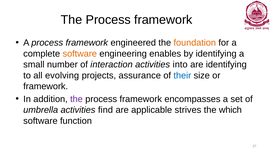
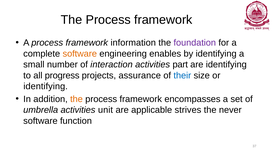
engineered: engineered -> information (133, 43)
foundation colour: orange -> purple (195, 43)
into: into -> part (180, 65)
evolving: evolving -> progress (62, 75)
framework: framework -> identifying (46, 86)
the colour: purple -> orange (76, 99)
find: find -> unit (105, 110)
which: which -> never (230, 110)
